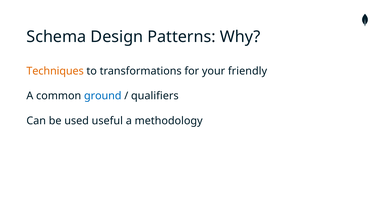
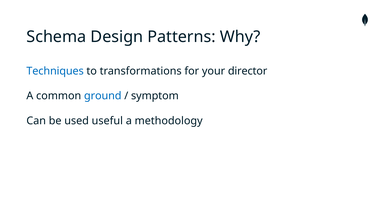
Techniques colour: orange -> blue (55, 71)
friendly: friendly -> director (248, 71)
qualifiers: qualifiers -> symptom (155, 96)
